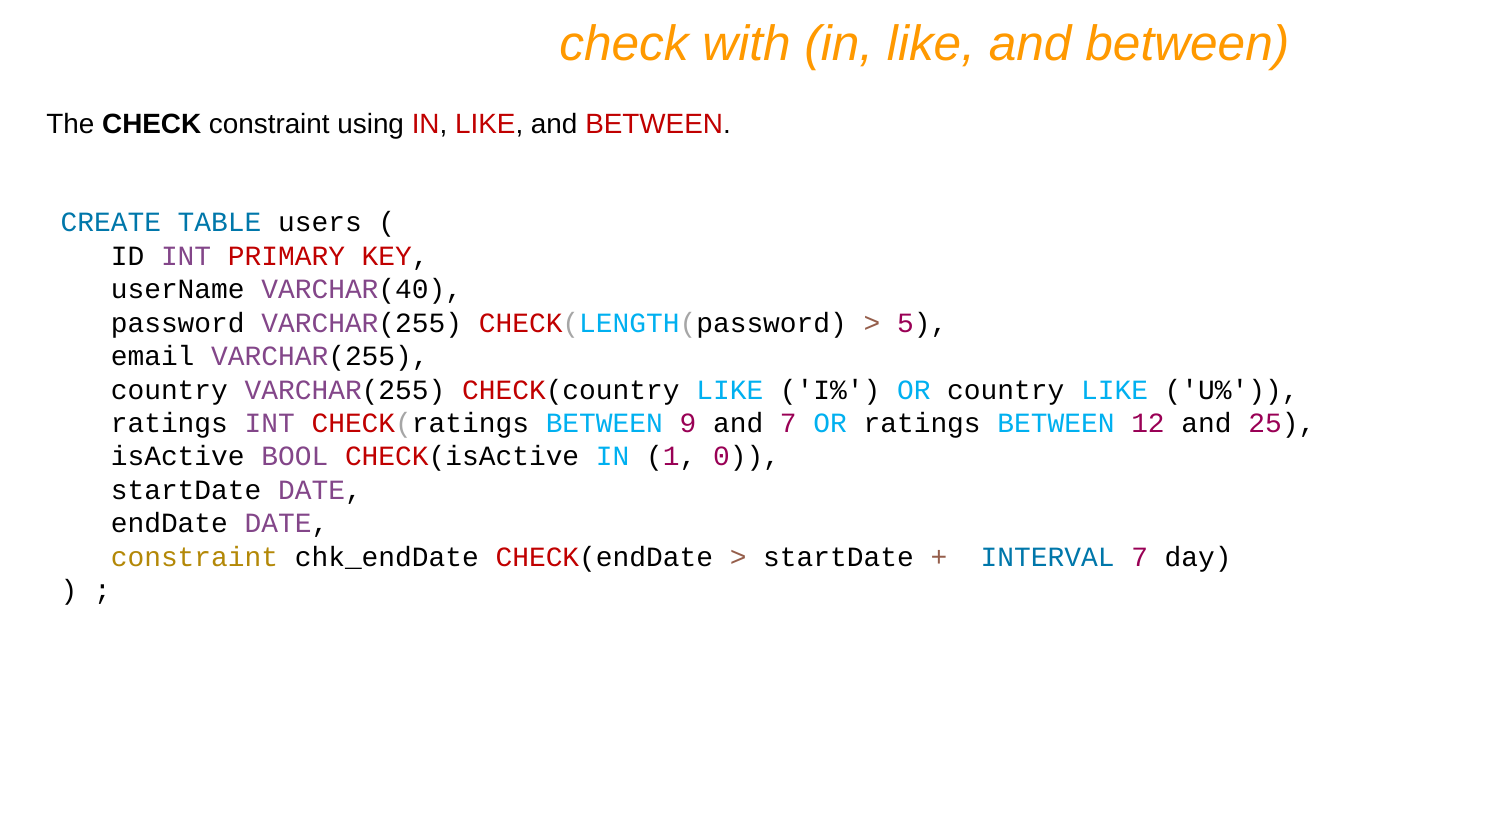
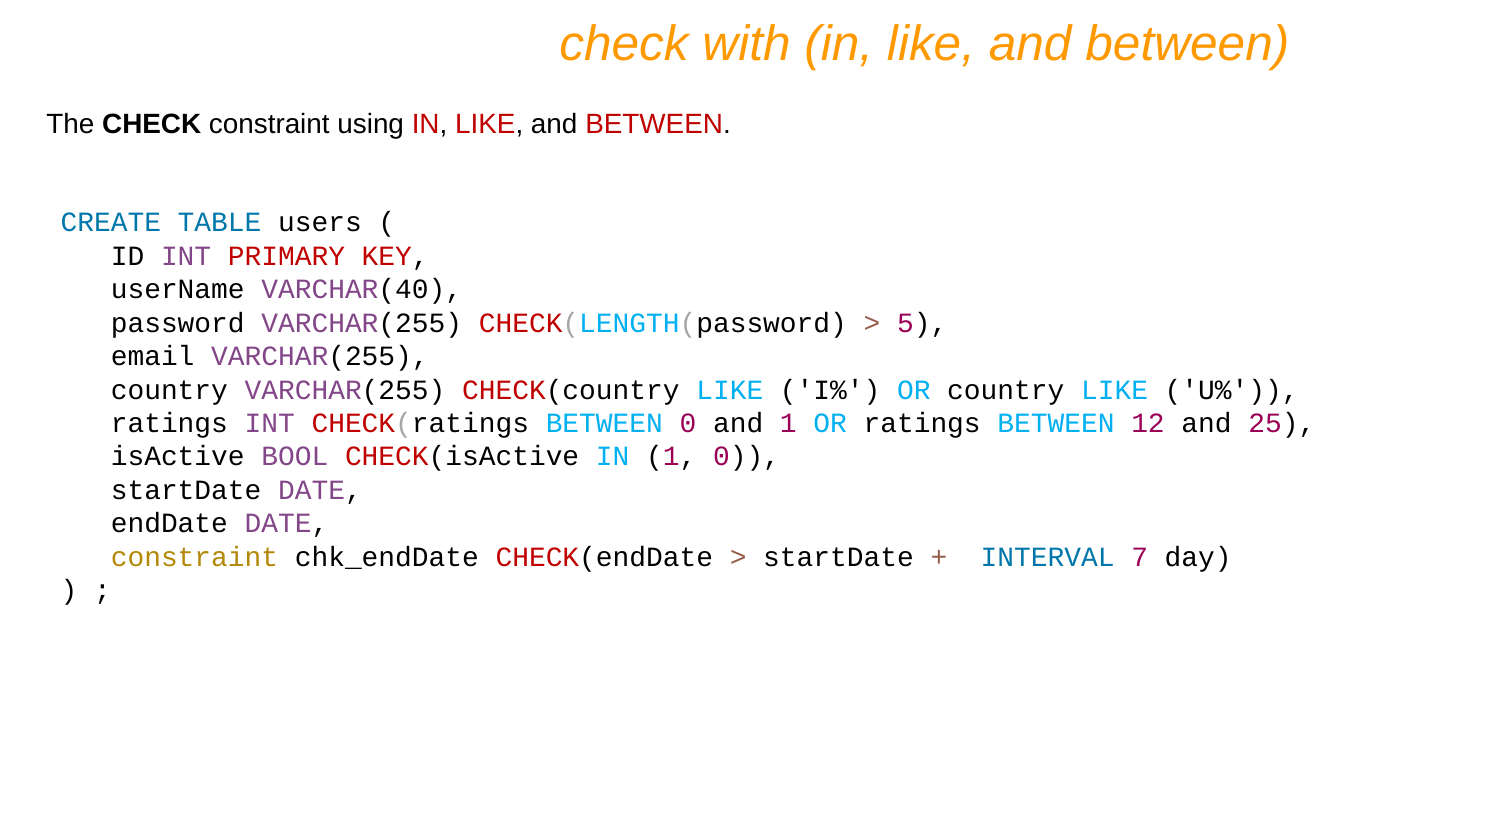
BETWEEN 9: 9 -> 0 (688, 424)
and 7: 7 -> 1 (788, 424)
